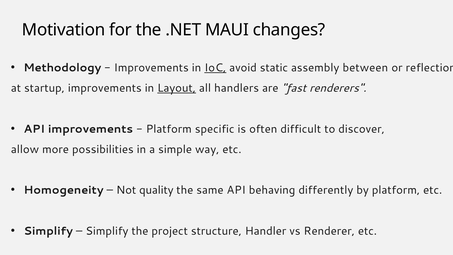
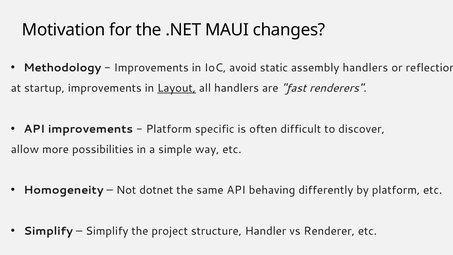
IoC underline: present -> none (215, 68)
assembly between: between -> handlers (365, 68)
quality: quality -> dotnet (156, 190)
